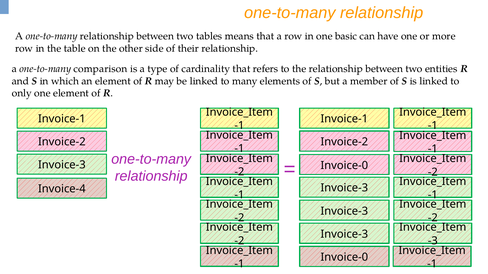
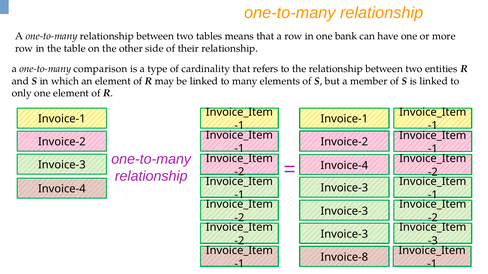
basic: basic -> bank (346, 36)
Invoice-0: Invoice-0 -> Invoice-4 (344, 166)
Invoice-0: Invoice-0 -> Invoice-8 (344, 258)
